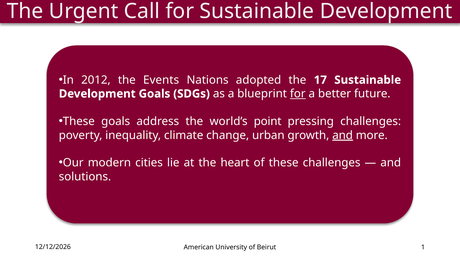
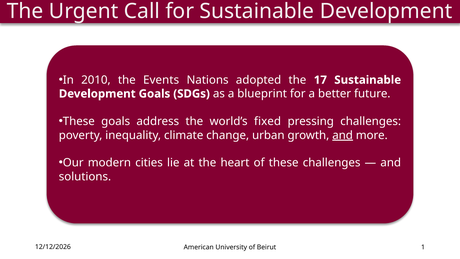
2012: 2012 -> 2010 (96, 80)
for underline: present -> none (298, 94)
point: point -> fixed (268, 121)
